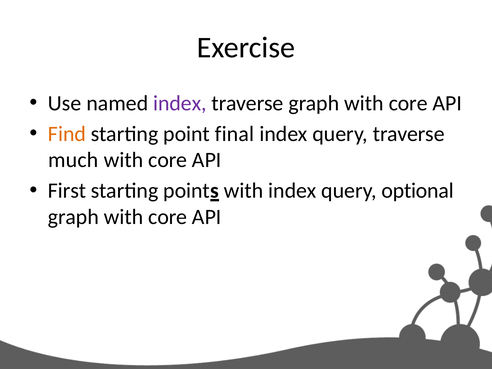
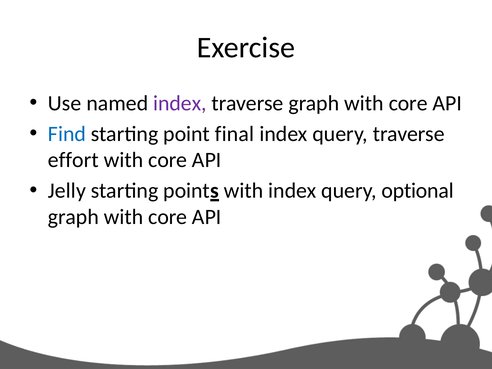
Find colour: orange -> blue (67, 134)
much: much -> effort (73, 160)
First: First -> Jelly (67, 191)
